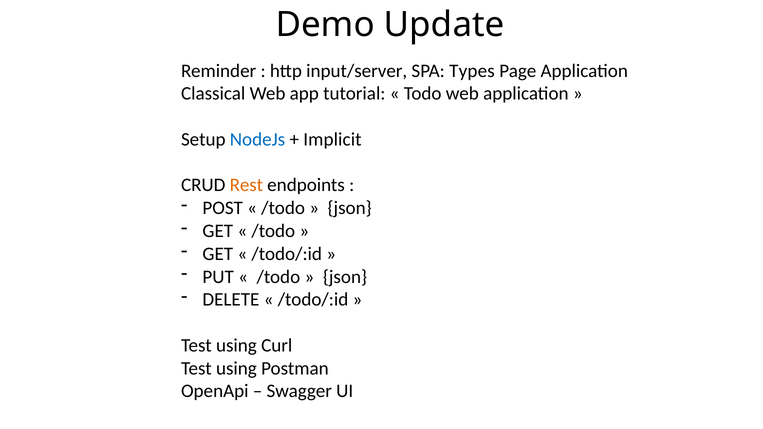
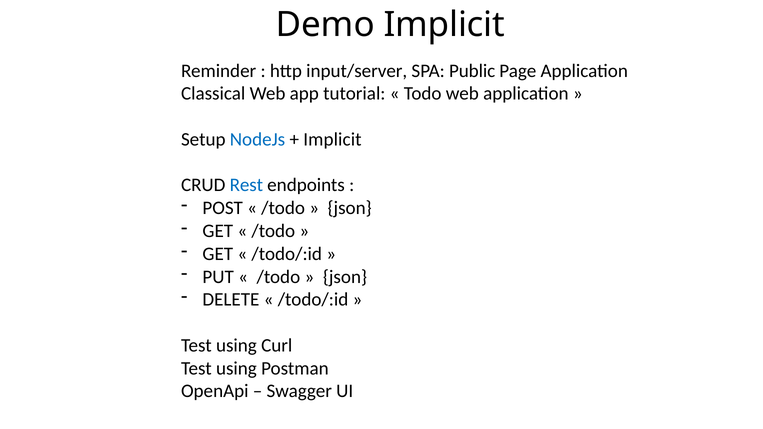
Demo Update: Update -> Implicit (444, 25)
Types: Types -> Public (472, 71)
Rest colour: orange -> blue (246, 185)
